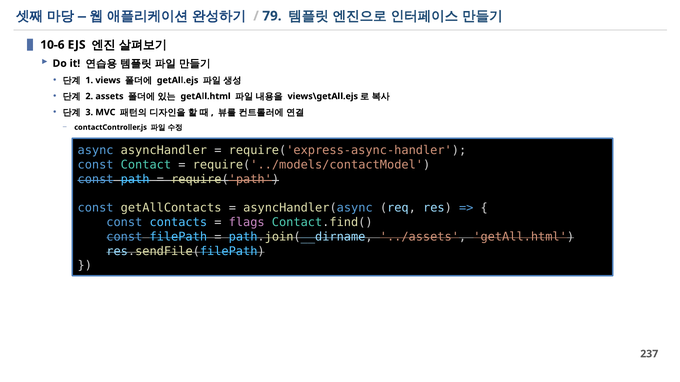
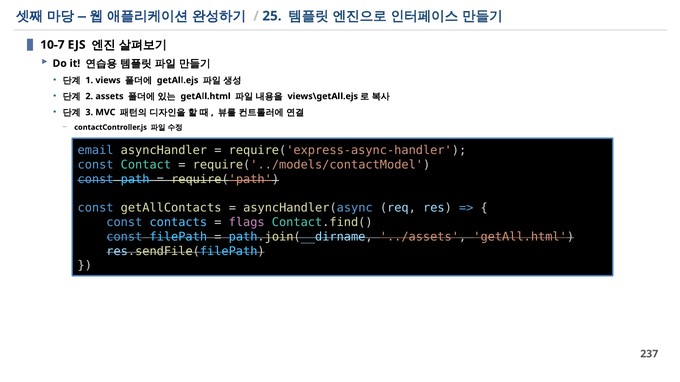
79: 79 -> 25 (272, 16)
10-6: 10-6 -> 10-7 (52, 45)
async: async -> email (96, 151)
